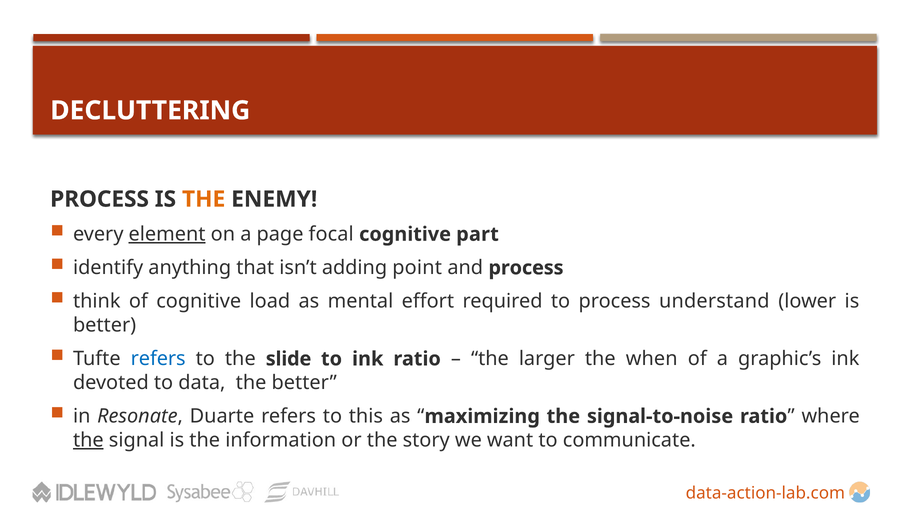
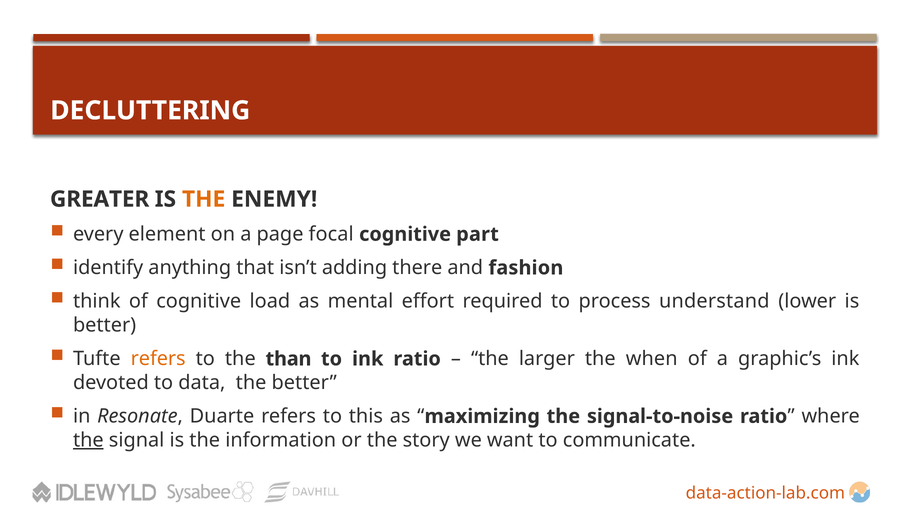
PROCESS: PROCESS -> GREATER (100, 199)
element underline: present -> none (167, 234)
point: point -> there (417, 268)
and process: process -> fashion (526, 268)
refers colour: blue -> orange (158, 359)
slide: slide -> than (289, 359)
